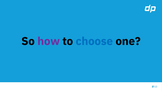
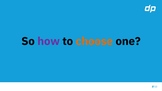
choose colour: blue -> orange (94, 41)
